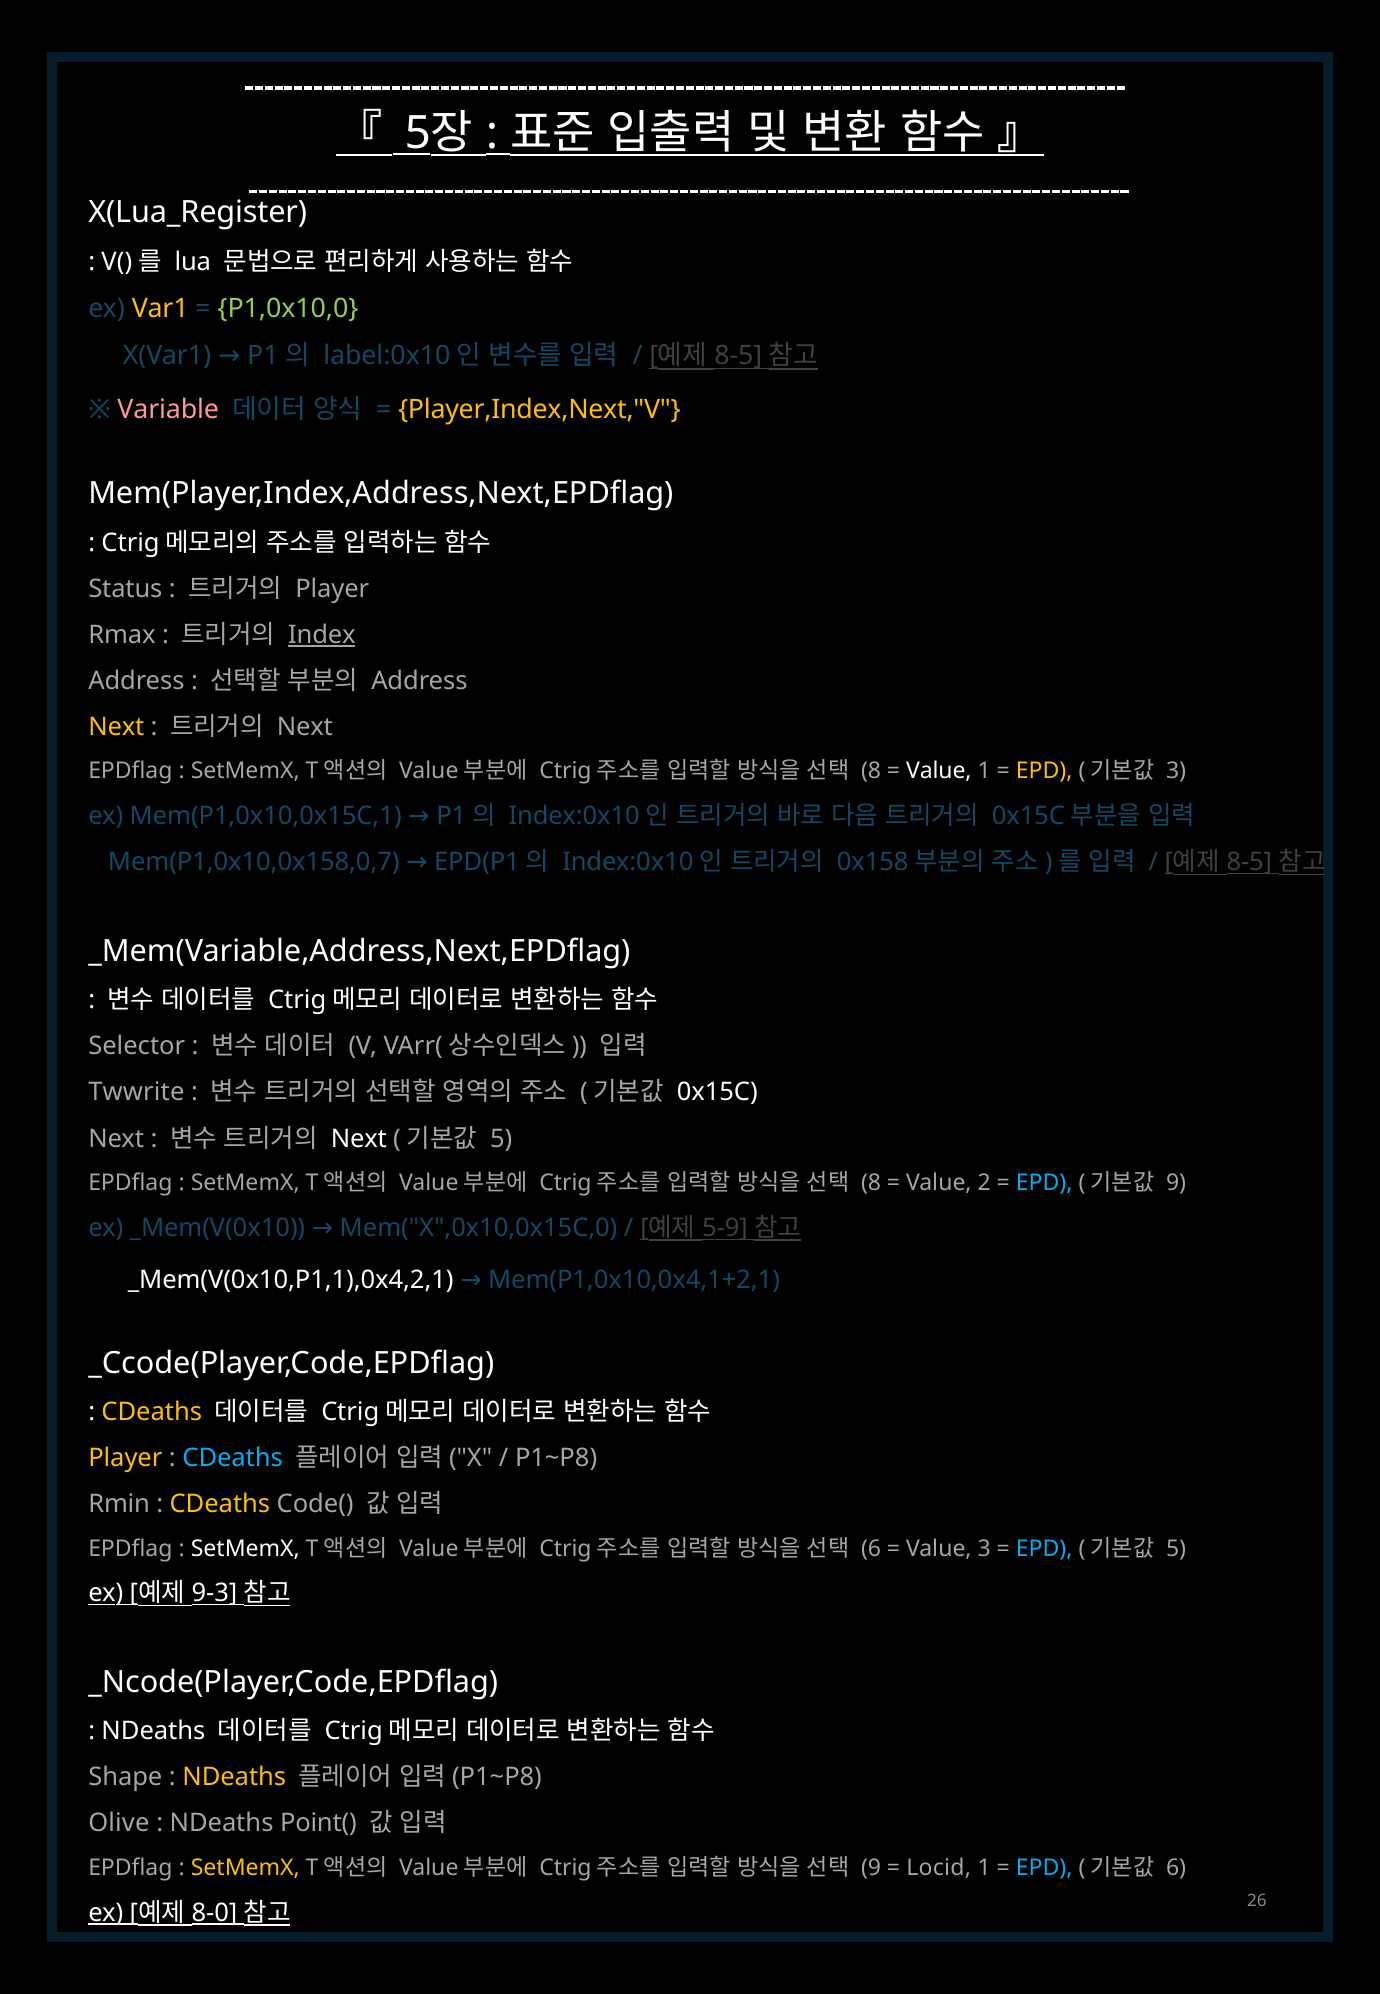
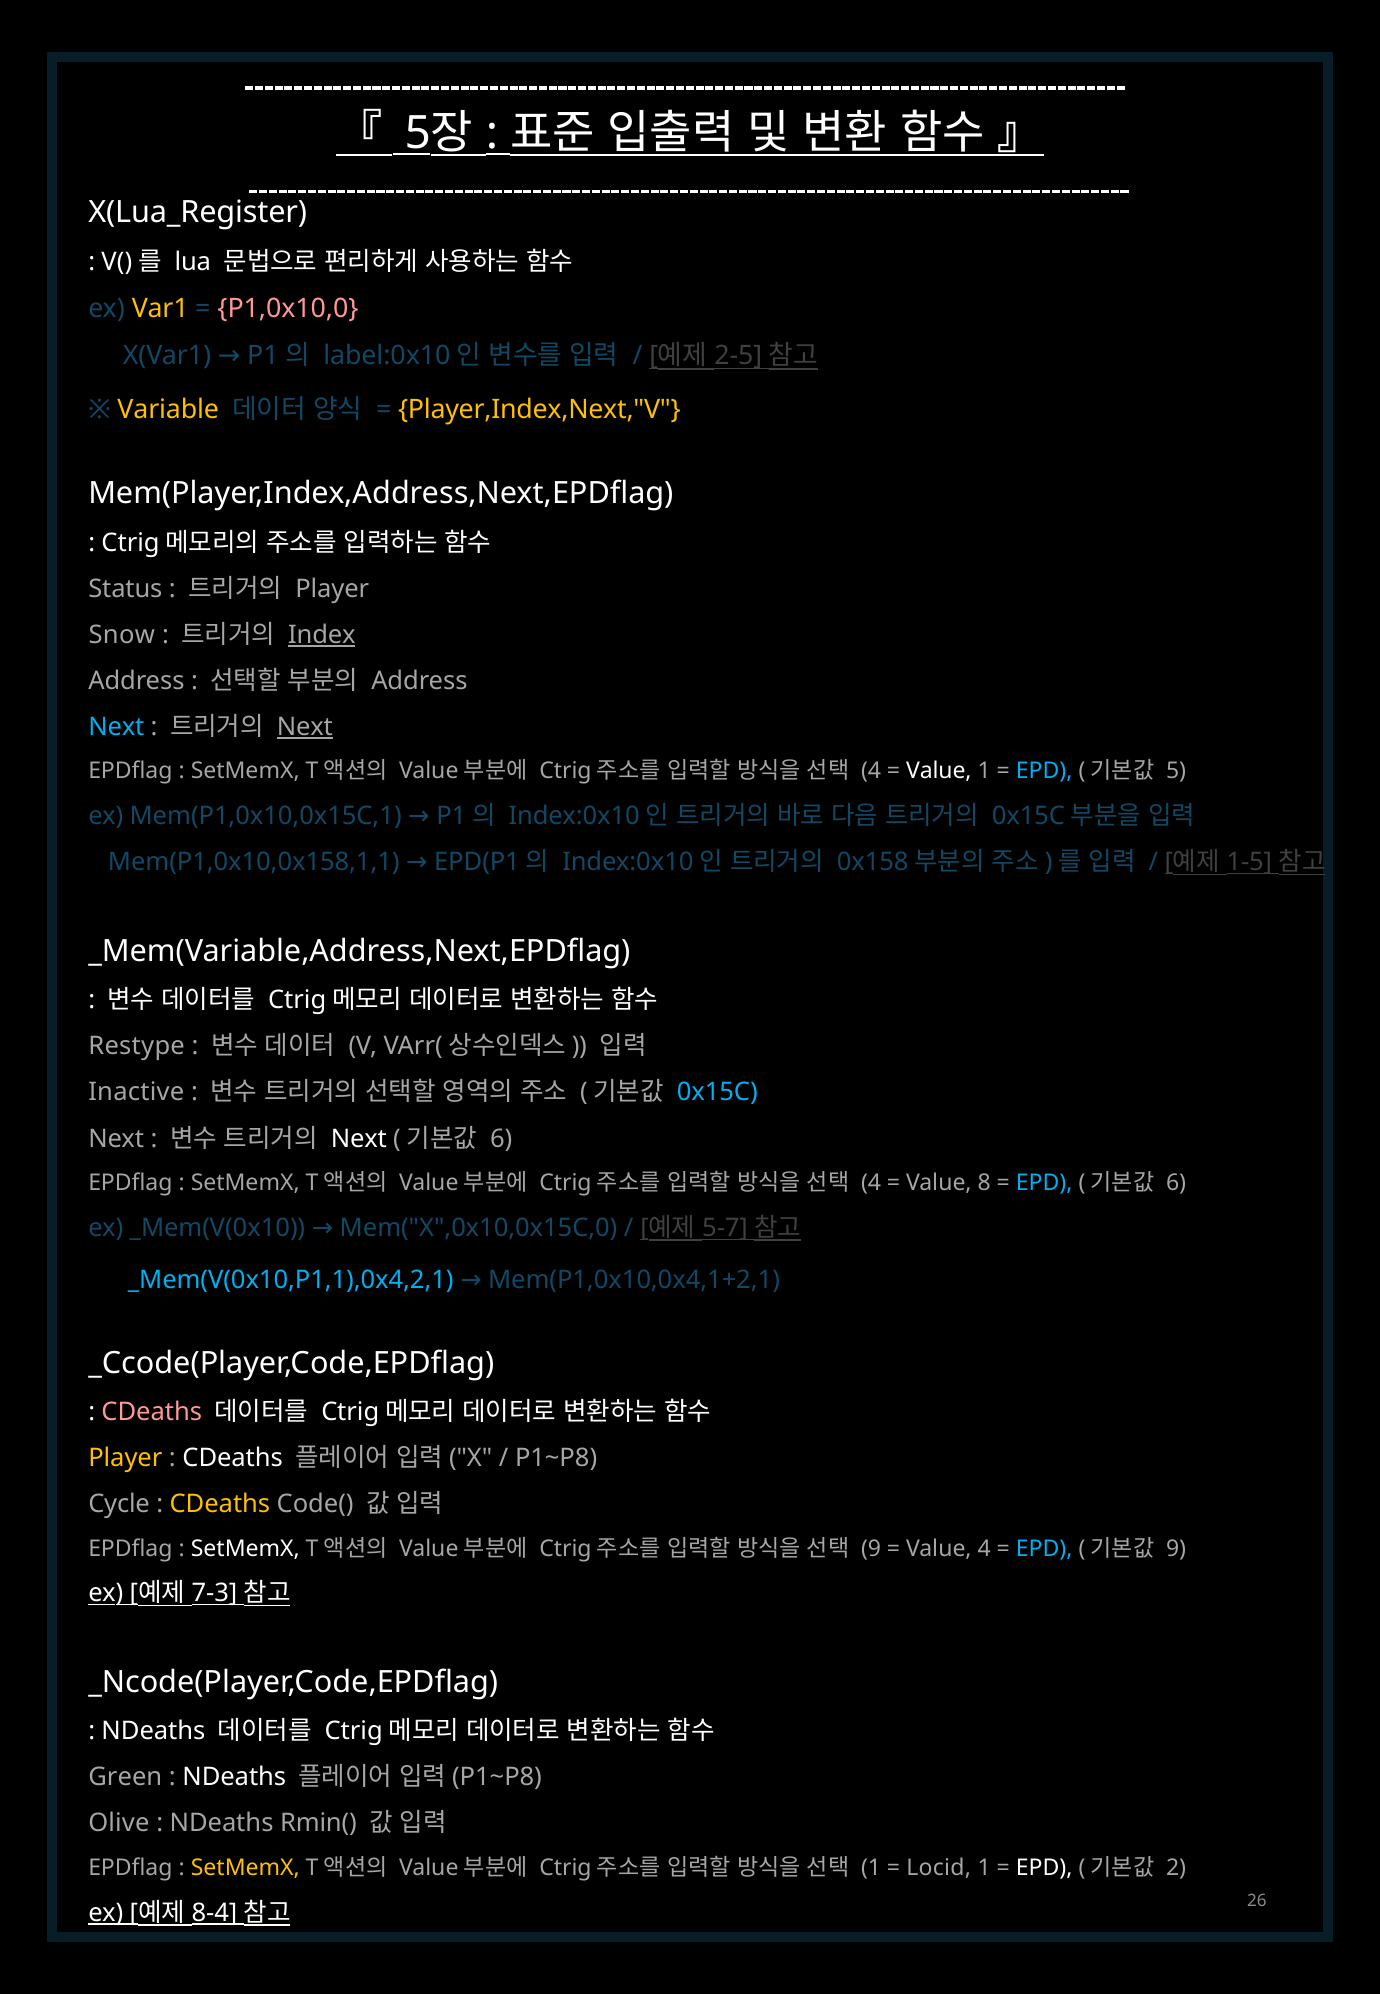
P1,0x10,0 colour: light green -> pink (288, 308)
8-5: 8-5 -> 2-5 (738, 356)
Variable colour: pink -> yellow (168, 410)
Rmax: Rmax -> Snow (122, 635)
Next colour: yellow -> light blue (116, 727)
Next underline: none -> present (305, 727)
8: 8 -> 4 (871, 771)
EPD colour: yellow -> light blue (1044, 771)
3: 3 -> 5 (1176, 771)
8-5: 8-5 -> 1-5 (1249, 862)
Mem(P1,0x10,0x158,0,7: Mem(P1,0x10,0x158,0,7 -> Mem(P1,0x10,0x158,1,1 (254, 862)
Selector: Selector -> Restype (137, 1046)
Twwrite: Twwrite -> Inactive (136, 1092)
0x15C colour: white -> light blue (717, 1092)
5: 5 -> 6 (501, 1138)
8: 8 -> 4 (871, 1183)
2: 2 -> 8 (984, 1183)
9: 9 -> 6 (1176, 1183)
5-9: 5-9 -> 5-7 (725, 1227)
_Mem(V(0x10,P1,1),0x4,2,1 colour: white -> light blue (291, 1279)
CDeaths colour: yellow -> pink (152, 1411)
CDeaths colour: light blue -> white (233, 1458)
Rmin: Rmin -> Cycle (119, 1504)
6: 6 -> 9 (871, 1548)
Value 3: 3 -> 4 (984, 1548)
5: 5 -> 9 (1176, 1548)
9-3: 9-3 -> 7-3 (214, 1593)
Shape: Shape -> Green (125, 1777)
NDeaths colour: yellow -> white (234, 1777)
Point(: Point( -> Rmin( (318, 1823)
9: 9 -> 1 (871, 1867)
EPD colour: light blue -> white (1044, 1867)
6: 6 -> 2 (1176, 1867)
8-0: 8-0 -> 8-4 (214, 1912)
